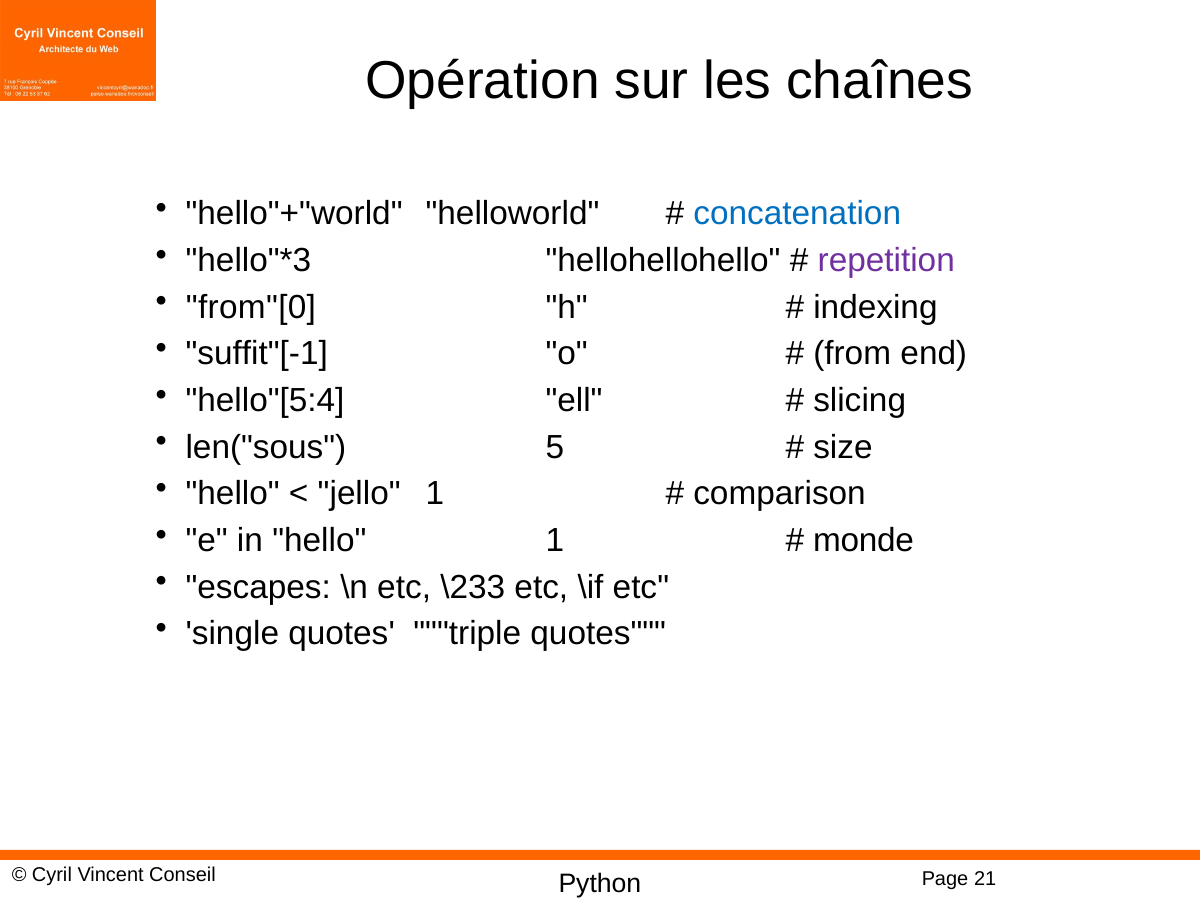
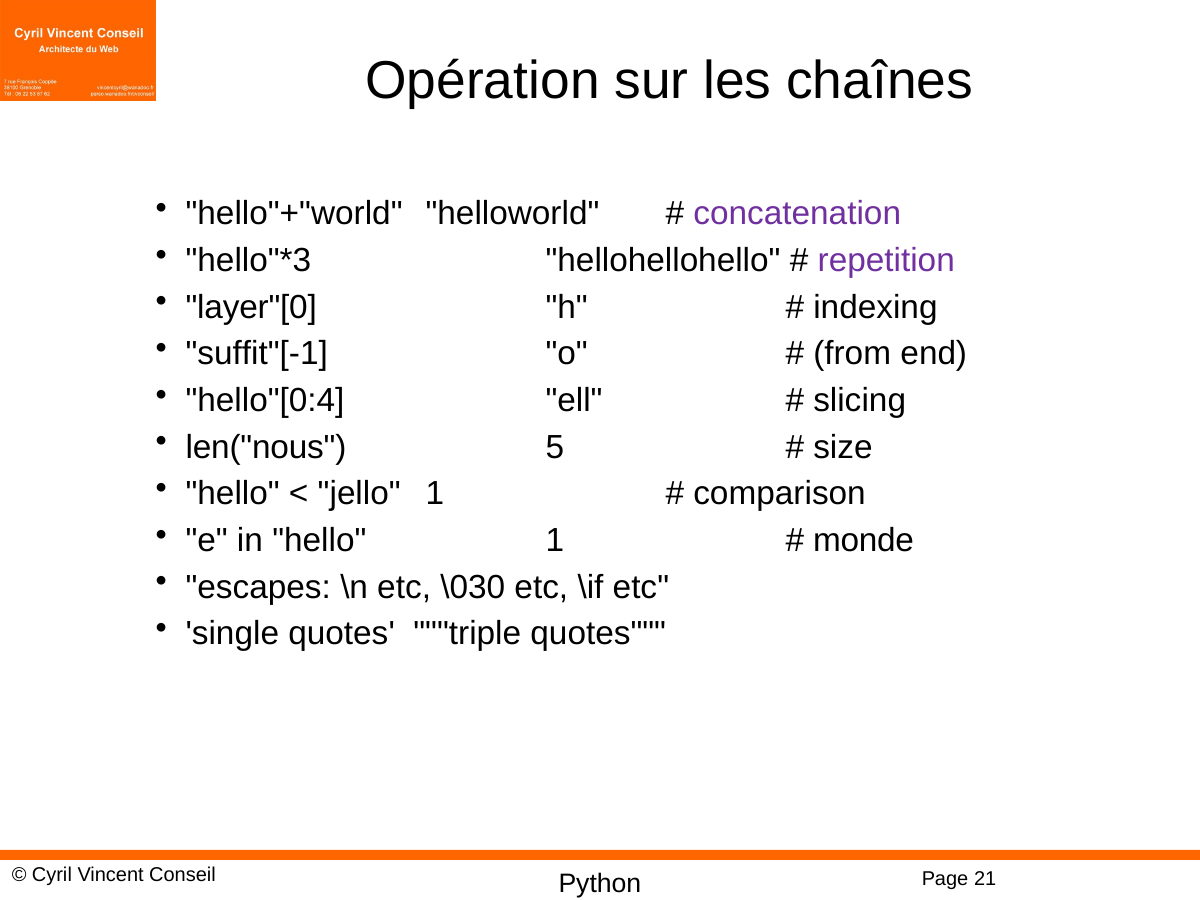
concatenation colour: blue -> purple (797, 214)
from"[0: from"[0 -> layer"[0 (251, 307)
hello"[5:4: hello"[5:4 -> hello"[0:4 (265, 400)
len("sous: len("sous -> len("nous (266, 447)
\233: \233 -> \030 (473, 587)
